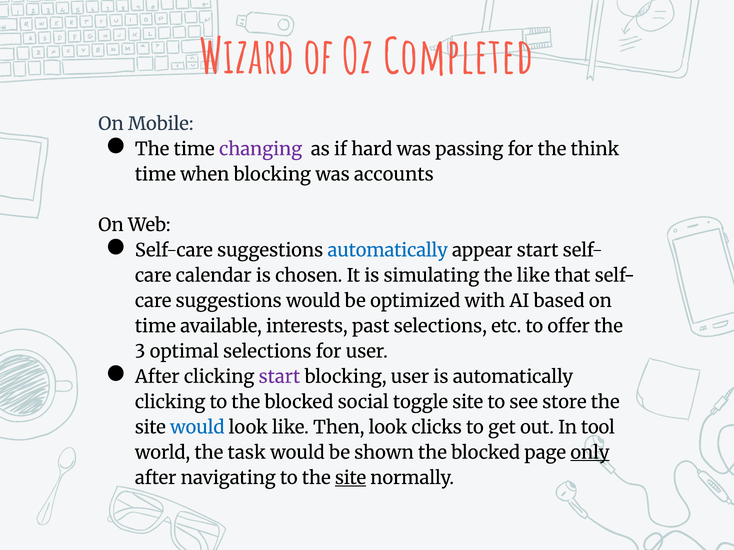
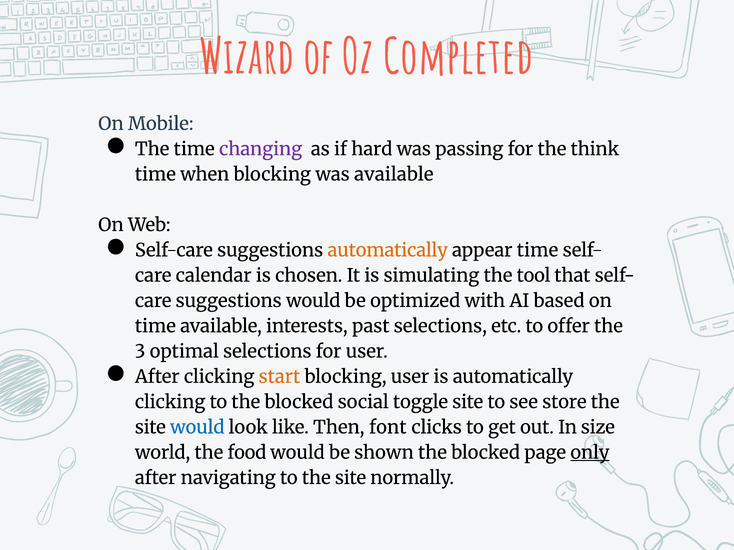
was accounts: accounts -> available (394, 175)
automatically colour: blue -> orange (388, 251)
appear start: start -> time (537, 251)
the like: like -> tool (533, 276)
start colour: purple -> orange (279, 377)
Then look: look -> font (388, 428)
tool: tool -> size (598, 428)
task: task -> food (247, 453)
site underline: present -> none (351, 478)
